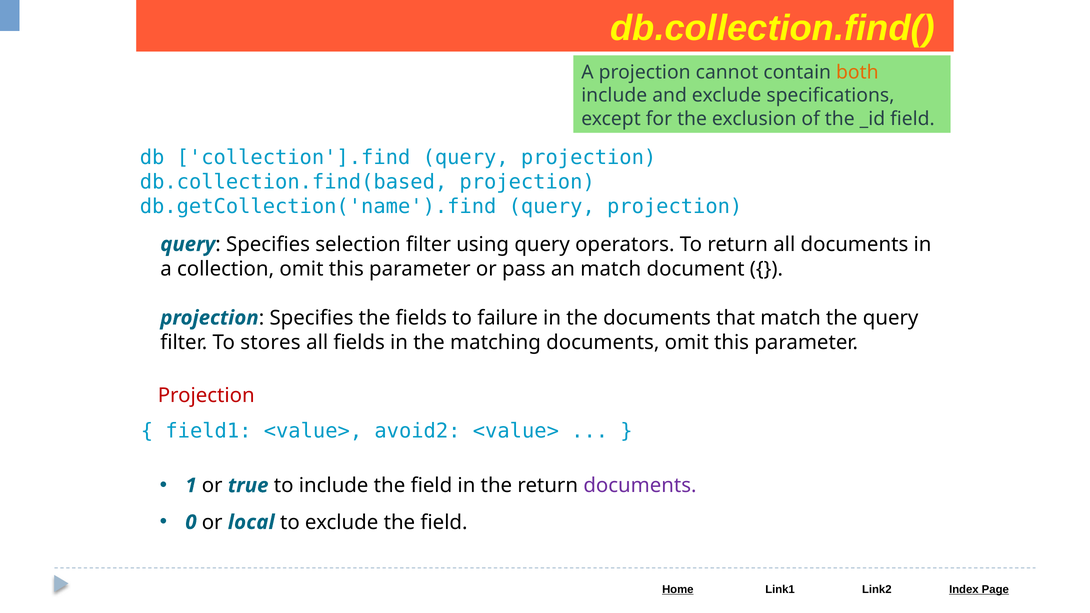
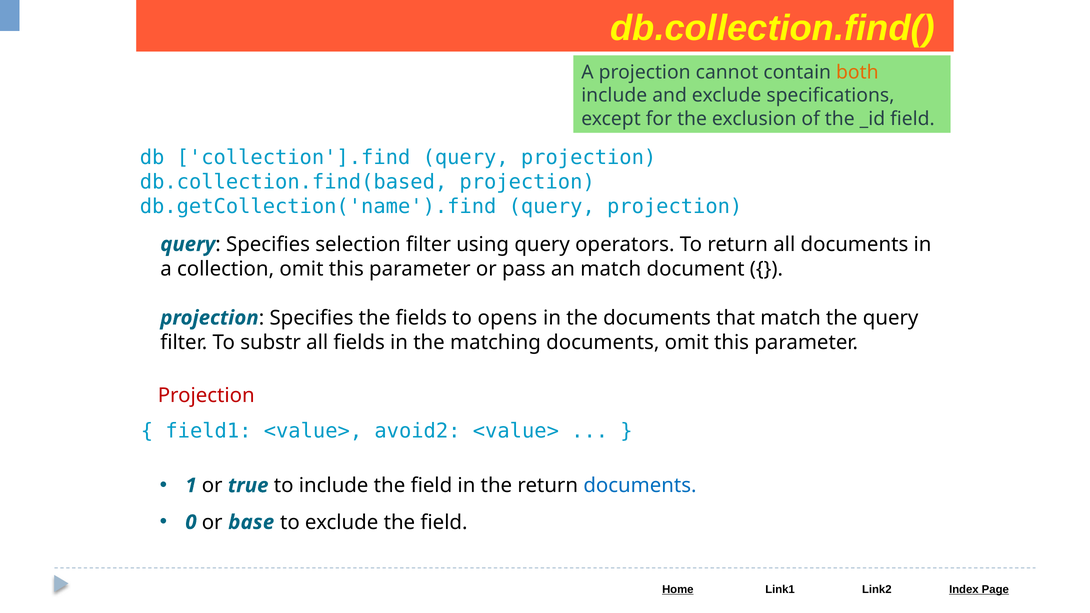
failure: failure -> opens (507, 318)
stores: stores -> substr (271, 342)
documents colour: purple -> blue (640, 486)
local: local -> base (251, 522)
